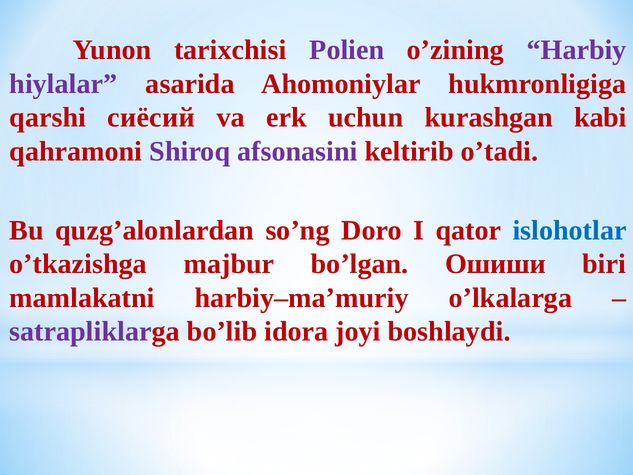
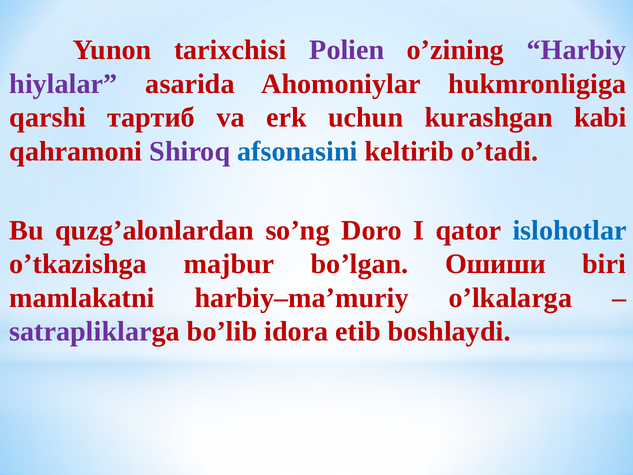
сиёсий: сиёсий -> тартиб (151, 118)
afsonasini colour: purple -> blue (297, 151)
joyi: joyi -> etib (358, 331)
